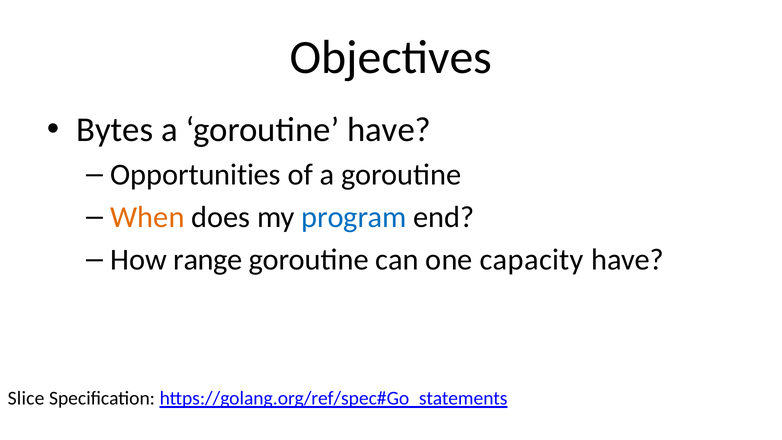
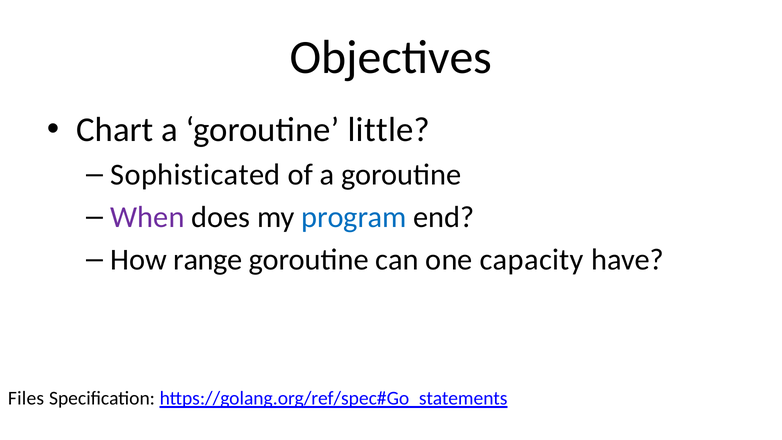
Bytes: Bytes -> Chart (115, 130)
goroutine have: have -> little (389, 130)
Opportunities: Opportunities -> Sophisticated (195, 175)
When colour: orange -> purple (147, 217)
Slice: Slice -> Files (26, 398)
